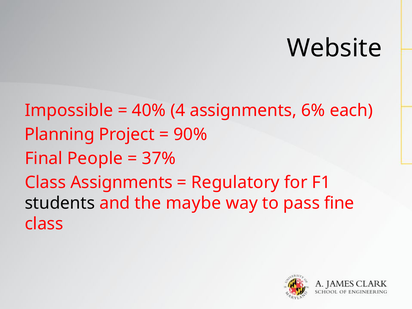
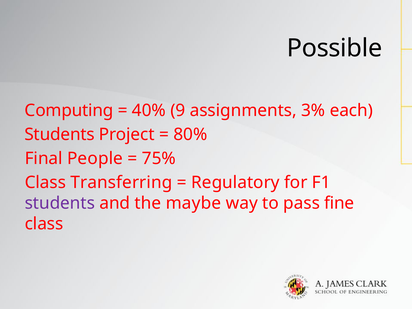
Website: Website -> Possible (334, 48)
Impossible: Impossible -> Computing (69, 110)
4: 4 -> 9 (178, 110)
6%: 6% -> 3% (313, 110)
Planning: Planning -> Students (60, 134)
90%: 90% -> 80% (190, 134)
37%: 37% -> 75% (159, 158)
Class Assignments: Assignments -> Transferring (121, 183)
students colour: black -> purple (60, 203)
